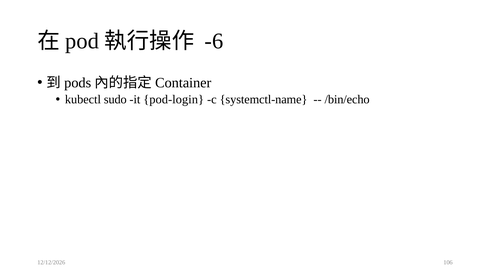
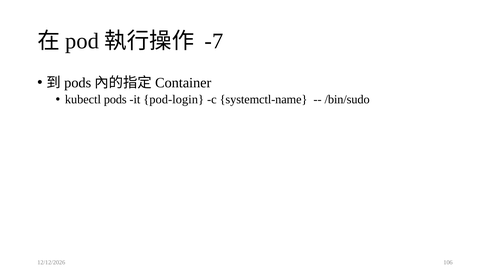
-6: -6 -> -7 (214, 41)
kubectl sudo: sudo -> pods (115, 100)
/bin/echo: /bin/echo -> /bin/sudo (347, 100)
